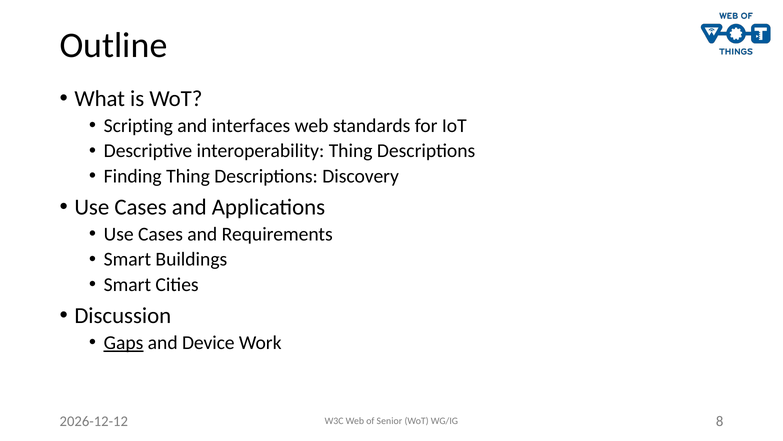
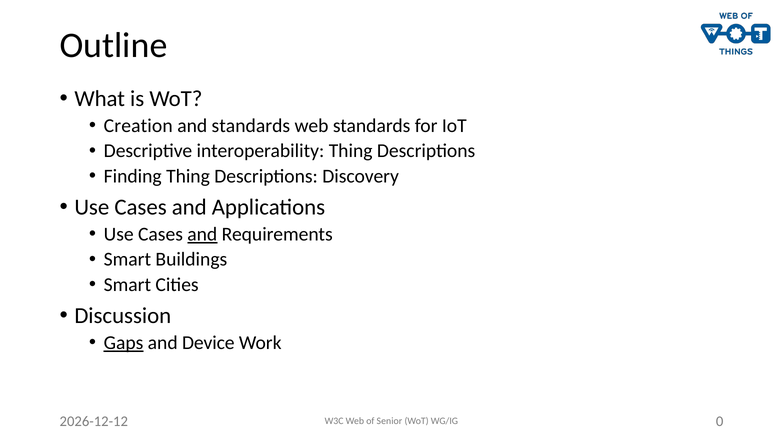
Scripting: Scripting -> Creation (138, 126)
and interfaces: interfaces -> standards (251, 126)
and underline: none -> present (202, 234)
8: 8 -> 0 (720, 421)
